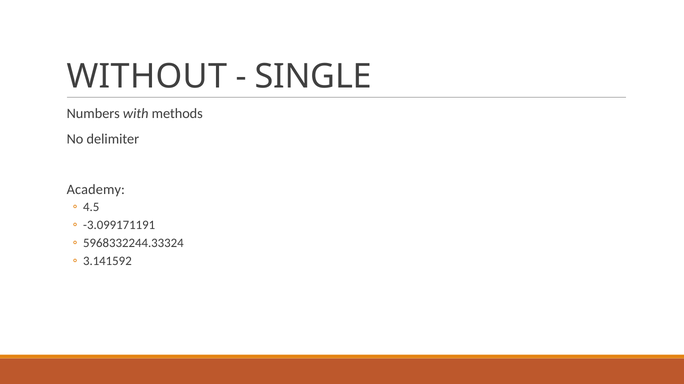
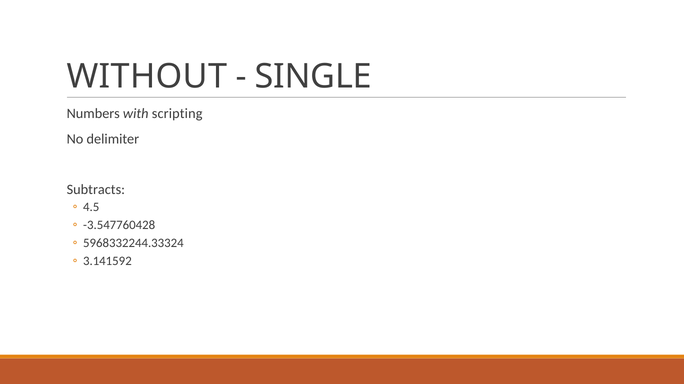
methods: methods -> scripting (177, 114)
Academy: Academy -> Subtracts (96, 190)
-3.099171191: -3.099171191 -> -3.547760428 (119, 225)
